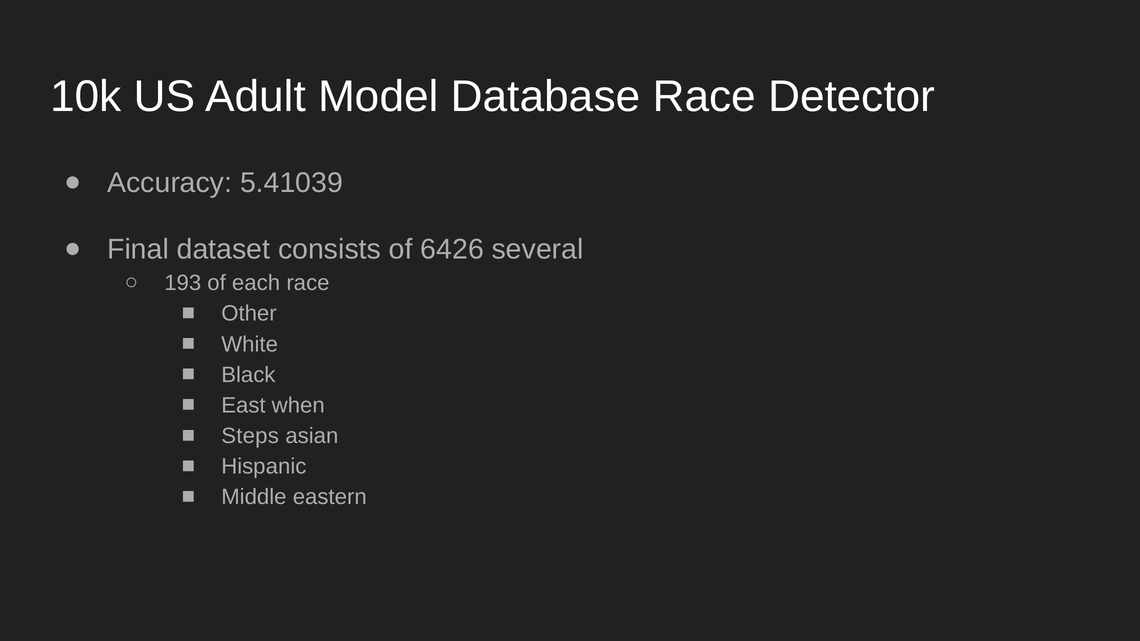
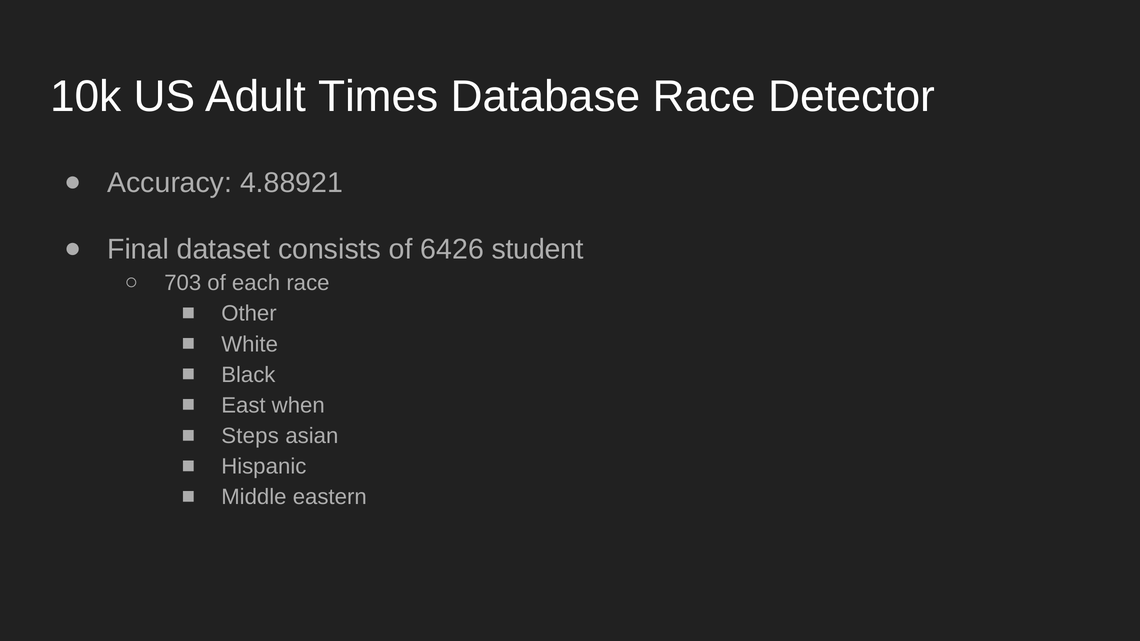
Model: Model -> Times (378, 97)
5.41039: 5.41039 -> 4.88921 (292, 183)
several: several -> student (538, 249)
193: 193 -> 703 (183, 283)
